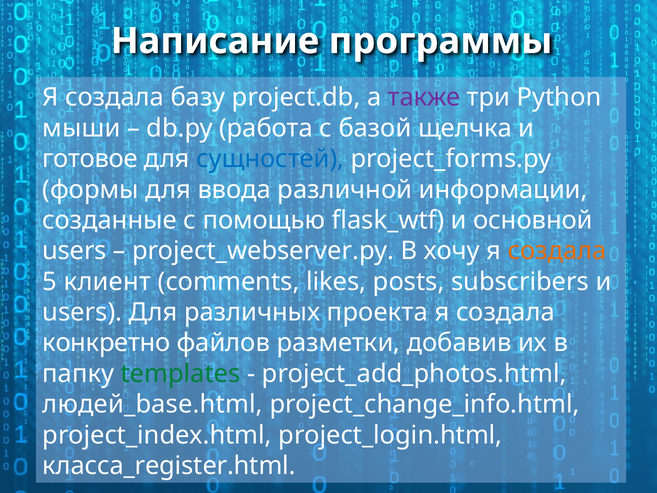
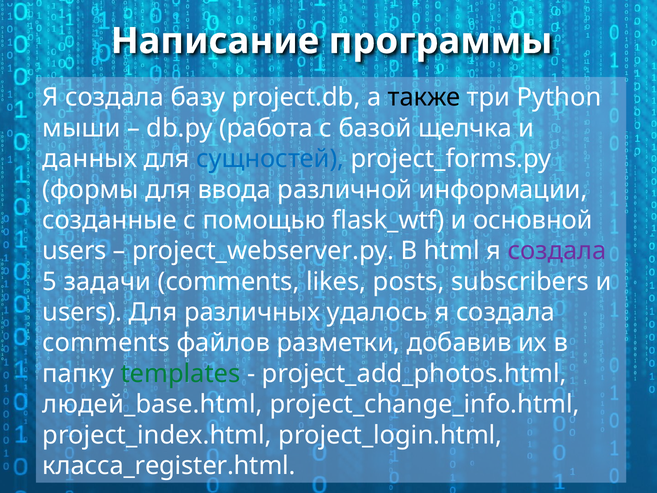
также colour: purple -> black (424, 97)
готовое: готовое -> данных (90, 159)
хочу: хочу -> html (452, 251)
создала colour: orange -> purple (557, 251)
клиент: клиент -> задачи (107, 282)
проекта: проекта -> удалось (377, 312)
конкретно: конкретно -> comments (106, 343)
